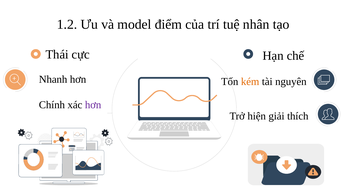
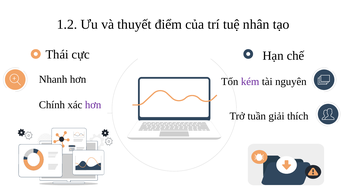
model: model -> thuyết (134, 25)
kém colour: orange -> purple (250, 82)
hiện: hiện -> tuần (257, 116)
